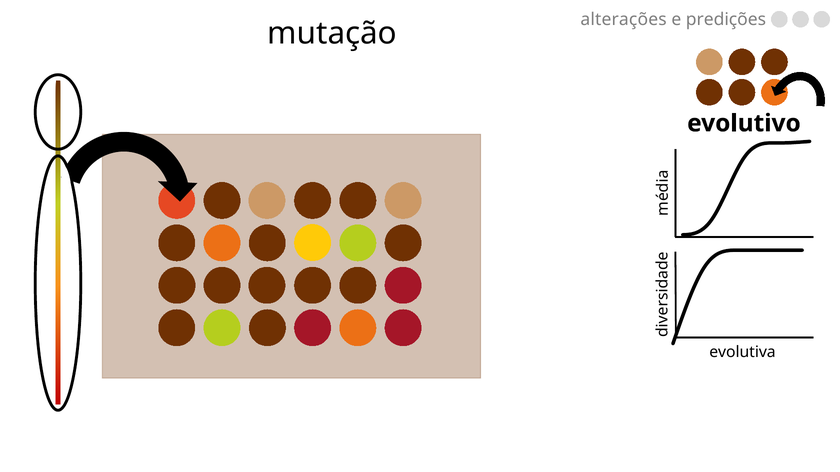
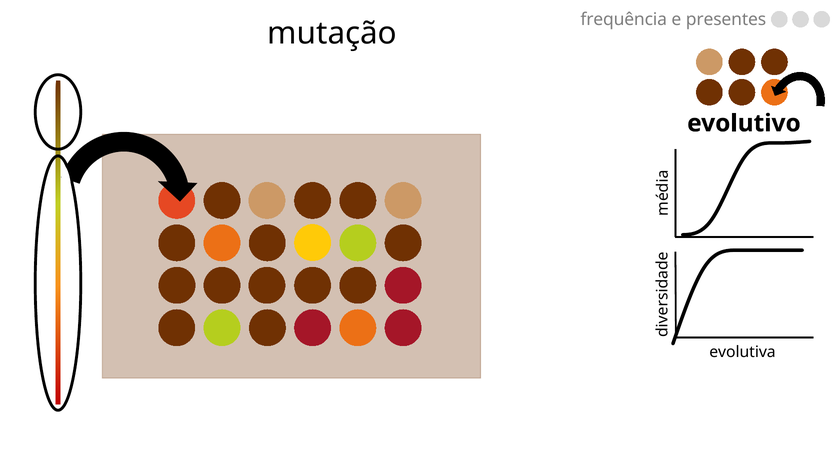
alterações: alterações -> frequência (624, 20)
predições: predições -> presentes (726, 20)
